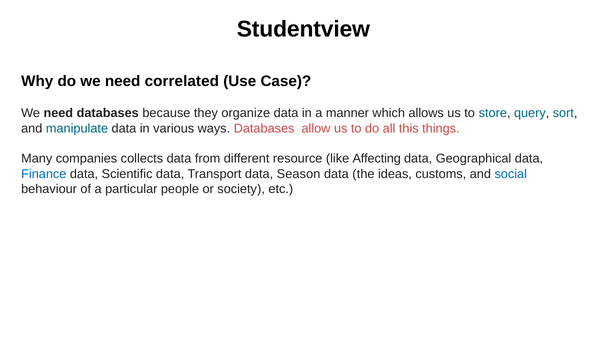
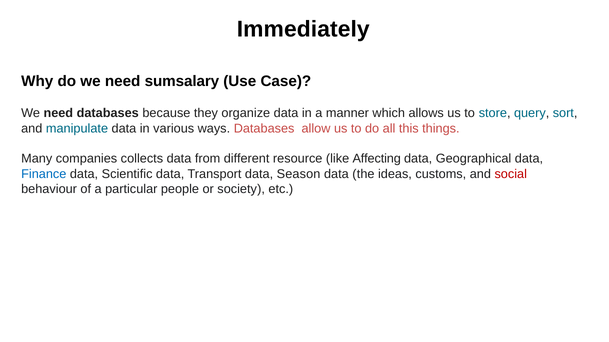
Studentview: Studentview -> Immediately (303, 30)
correlated: correlated -> sumsalary (182, 82)
social colour: blue -> red (511, 174)
